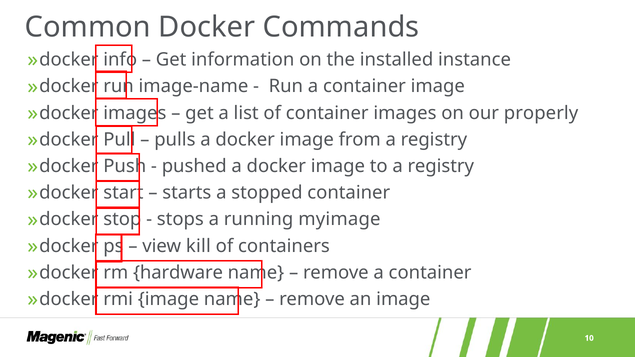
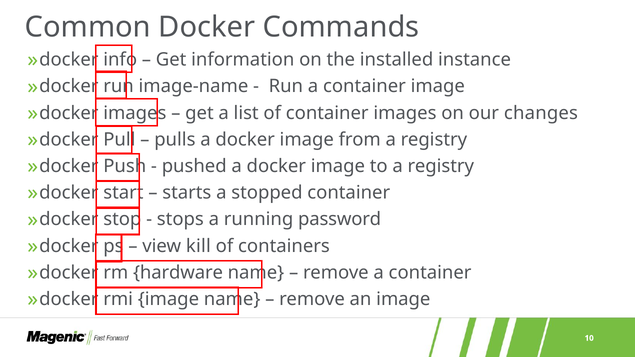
properly: properly -> changes (541, 113)
myimage: myimage -> password (340, 219)
